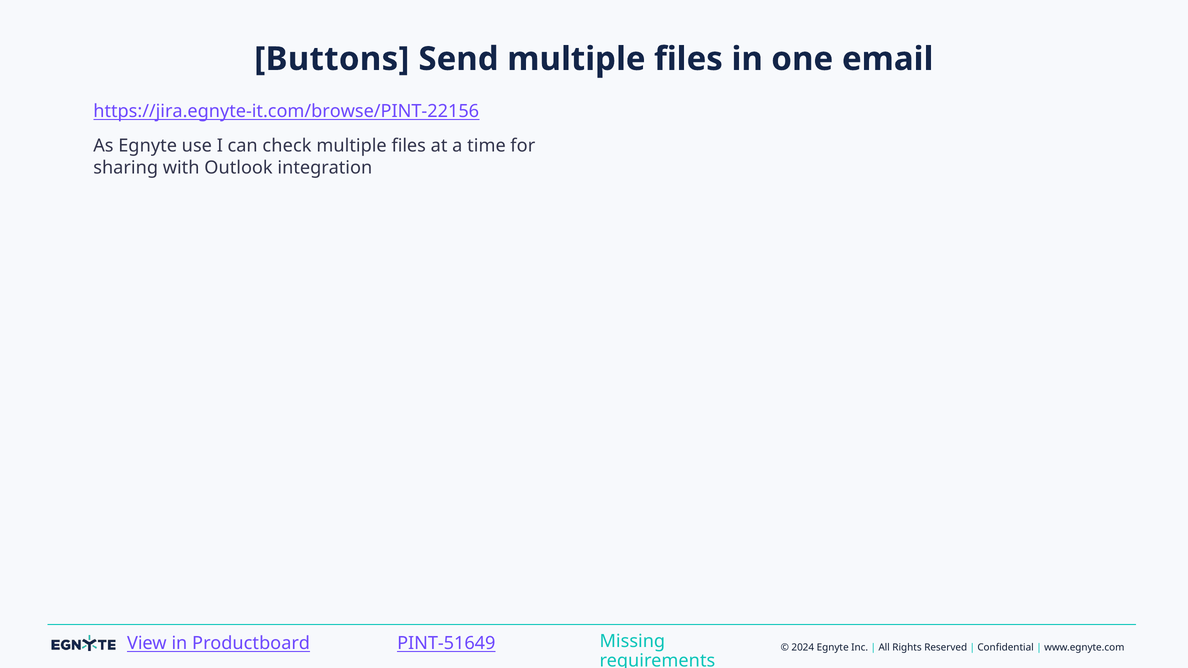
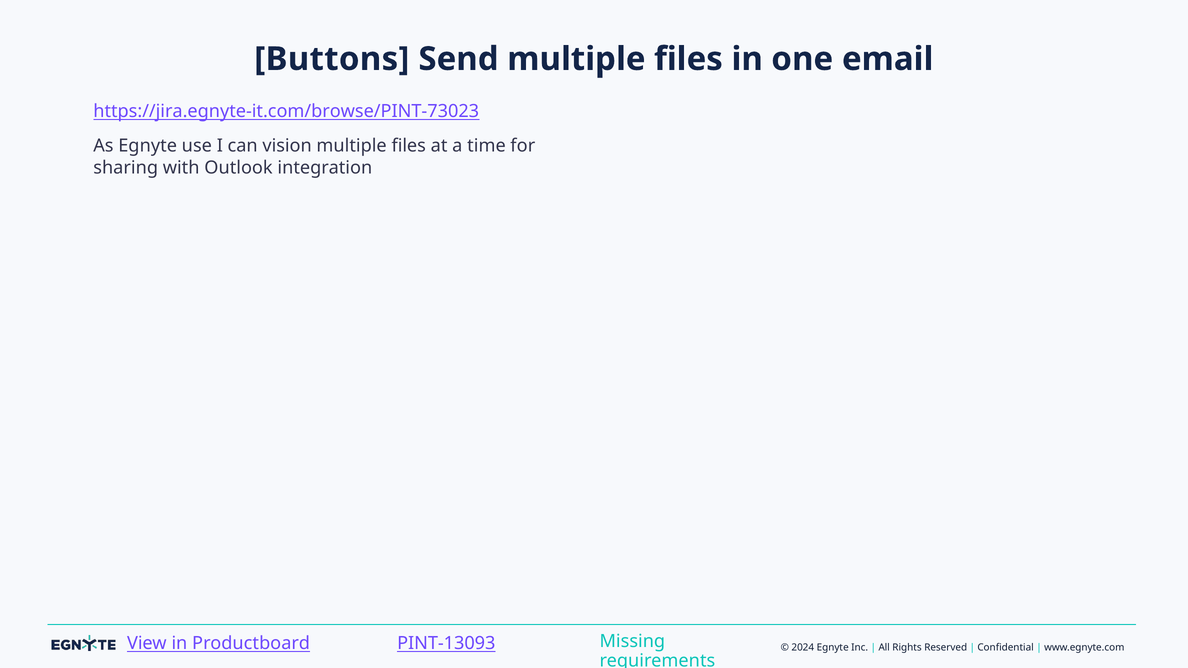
https://jira.egnyte-it.com/browse/PINT-22156: https://jira.egnyte-it.com/browse/PINT-22156 -> https://jira.egnyte-it.com/browse/PINT-73023 (286, 111)
check: check -> vision (287, 146)
PINT-51649: PINT-51649 -> PINT-13093 (446, 644)
